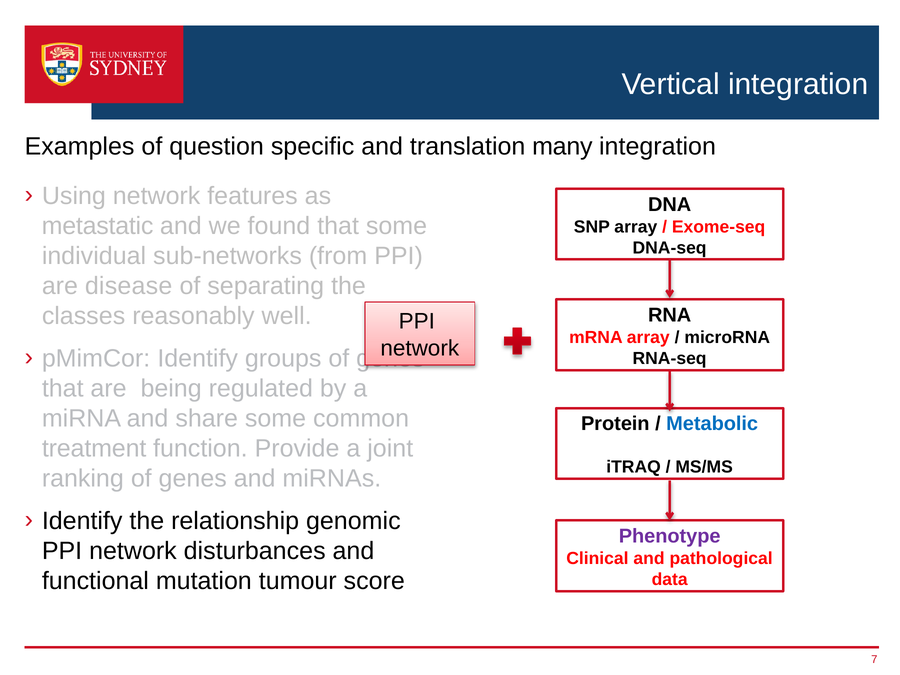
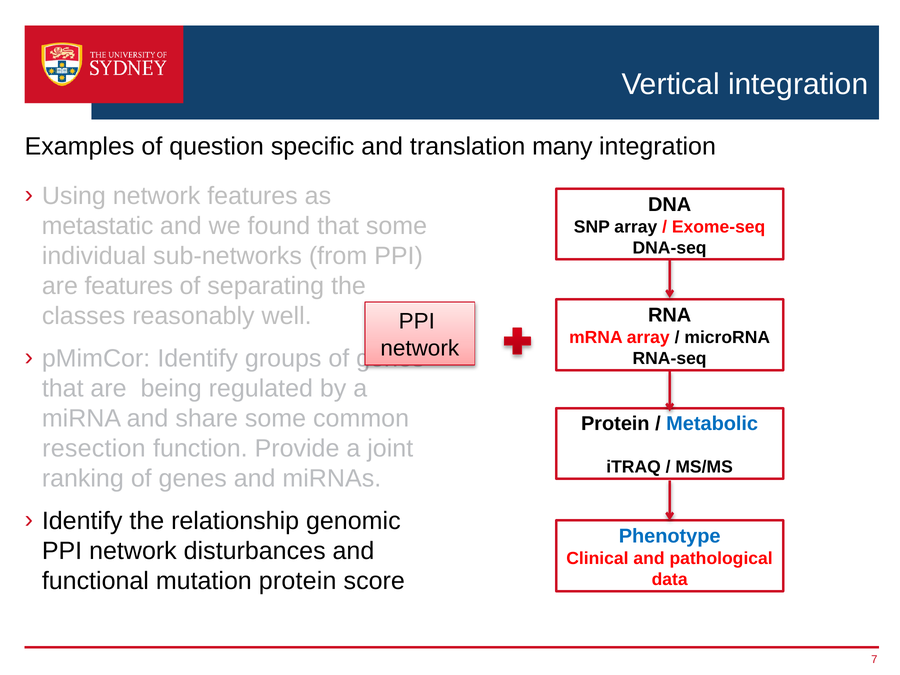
are disease: disease -> features (129, 286)
treatment: treatment -> resection (94, 448)
Phenotype colour: purple -> blue (670, 536)
mutation tumour: tumour -> protein (298, 581)
